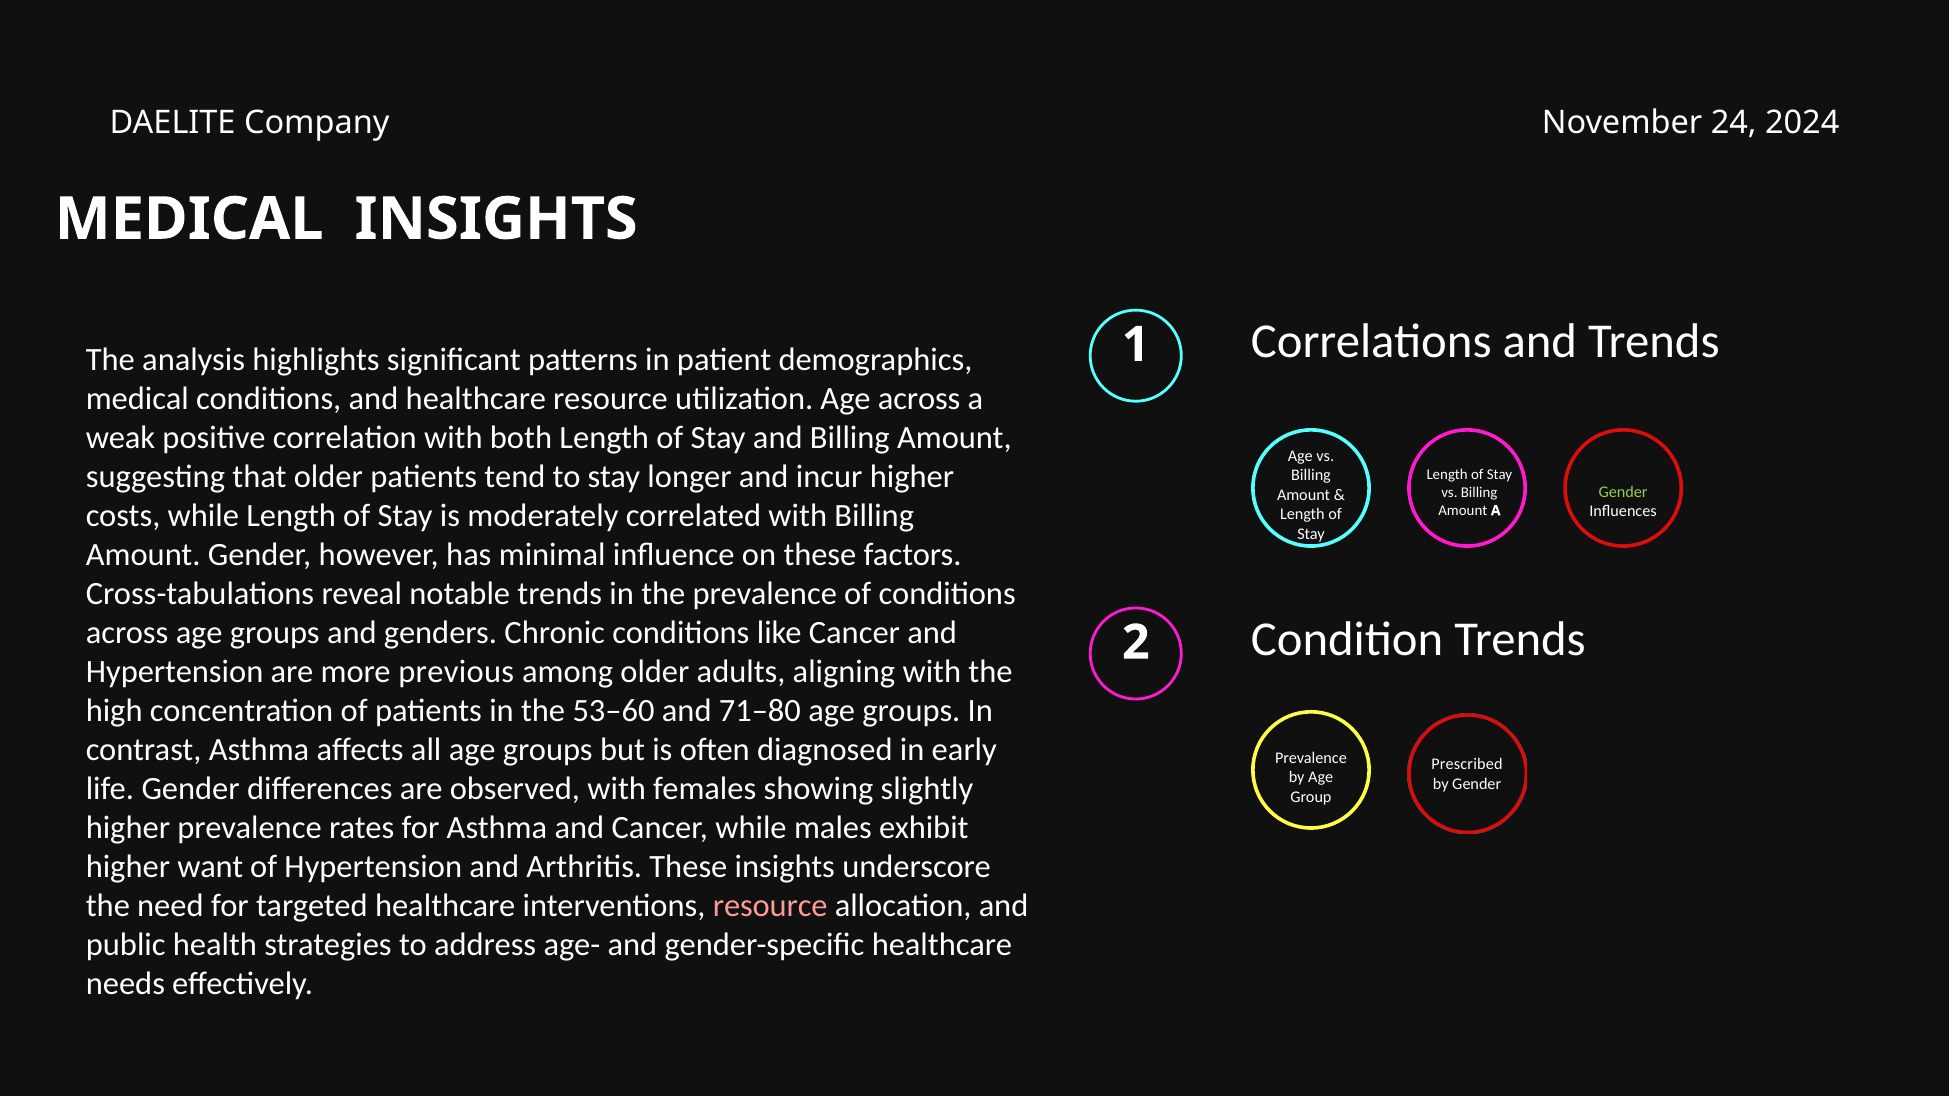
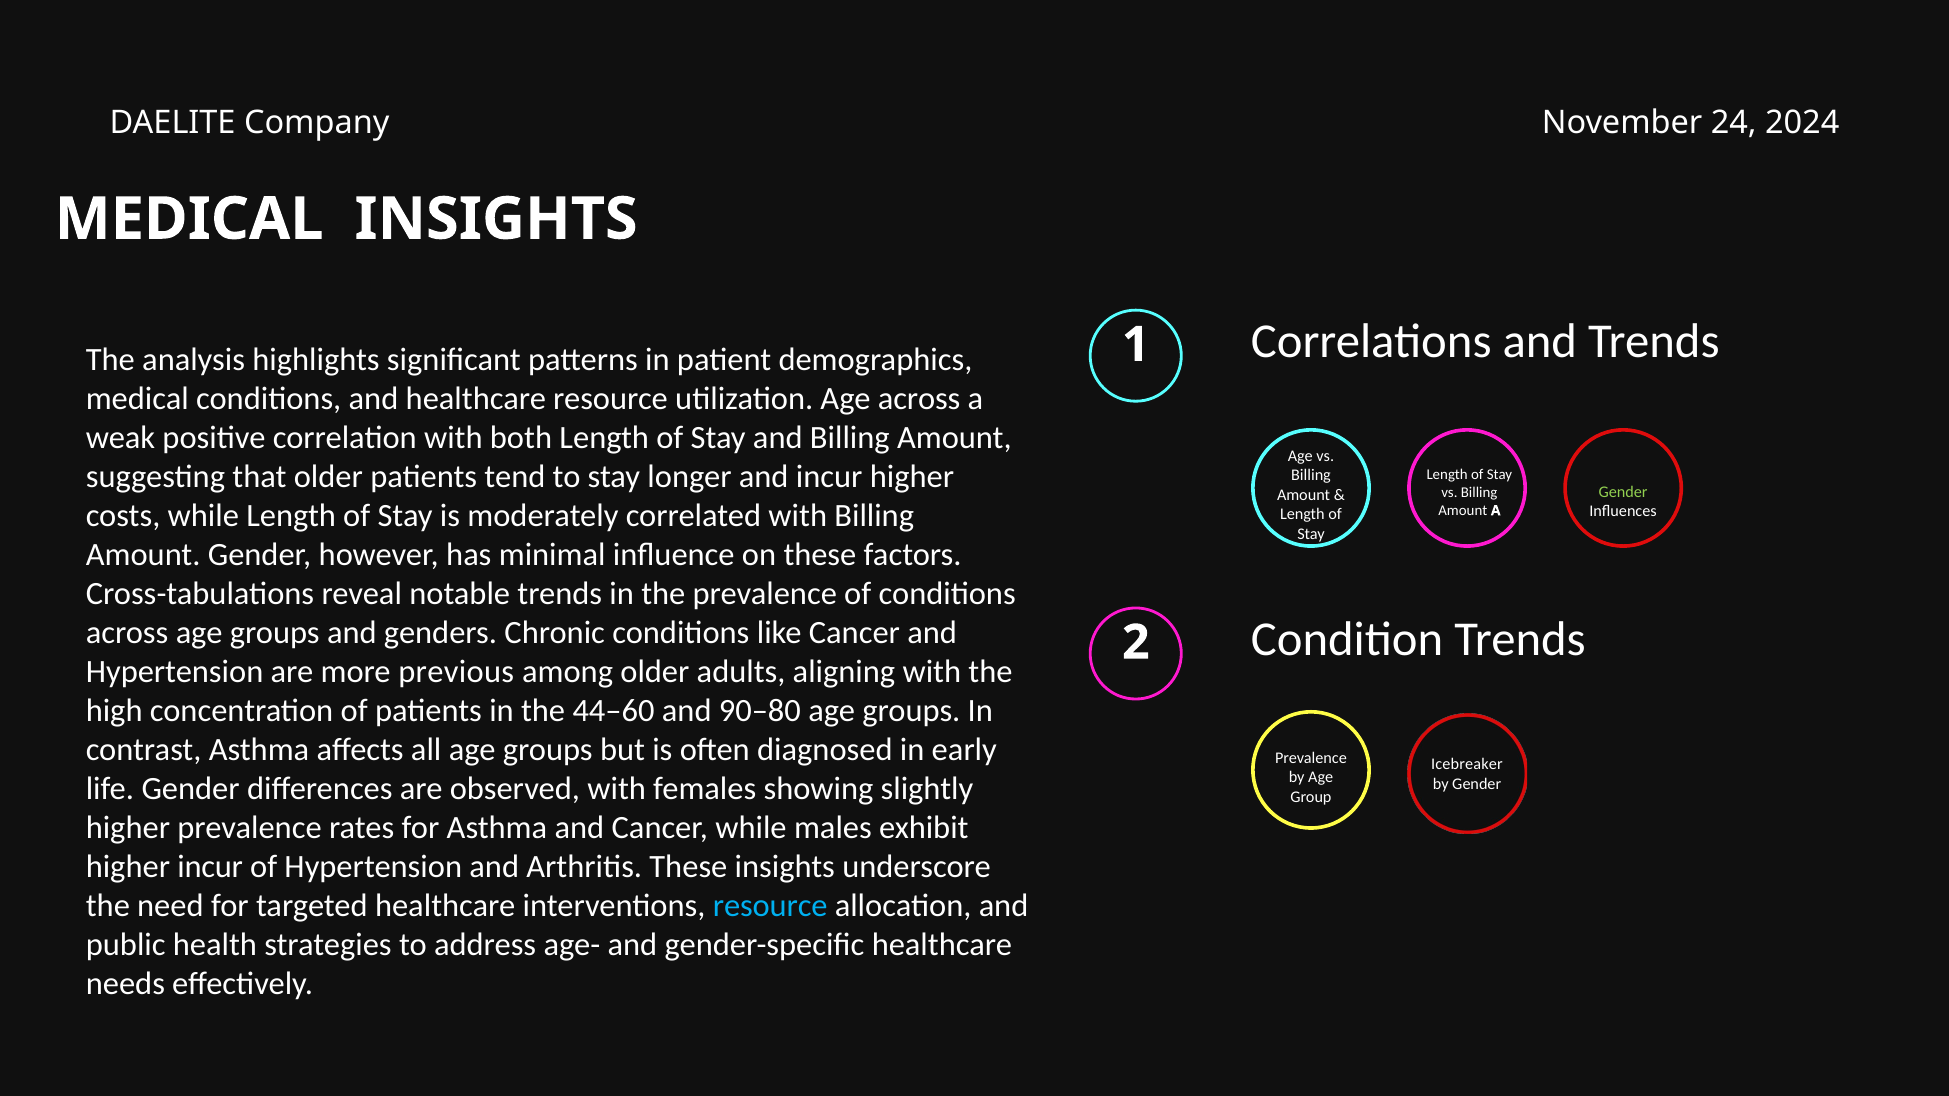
53–60: 53–60 -> 44–60 (614, 711)
71–80: 71–80 -> 90–80 (760, 711)
Prescribed: Prescribed -> Icebreaker (1467, 765)
higher want: want -> incur (210, 867)
resource colour: pink -> light blue (770, 906)
